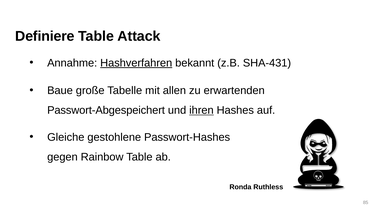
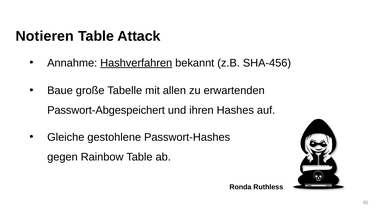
Definiere: Definiere -> Notieren (45, 36)
SHA-431: SHA-431 -> SHA-456 (267, 63)
ihren underline: present -> none (201, 110)
